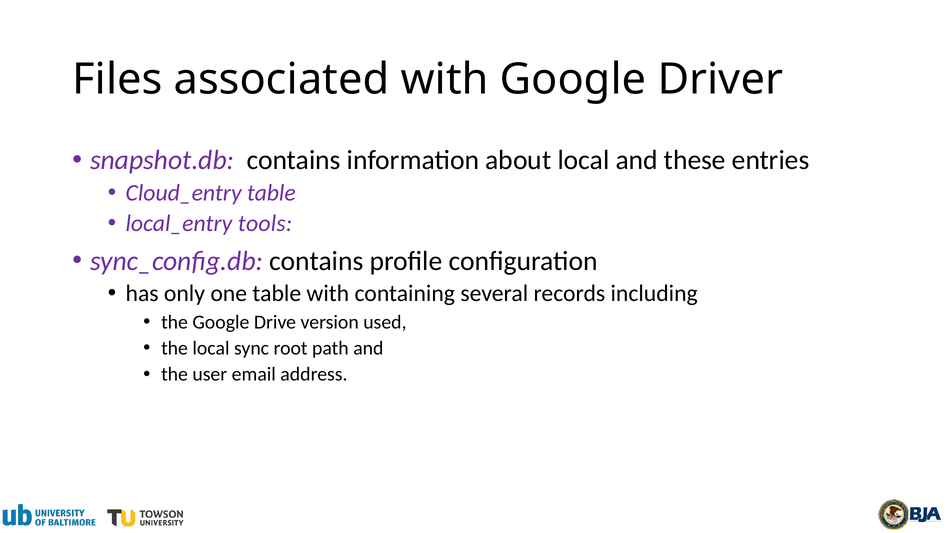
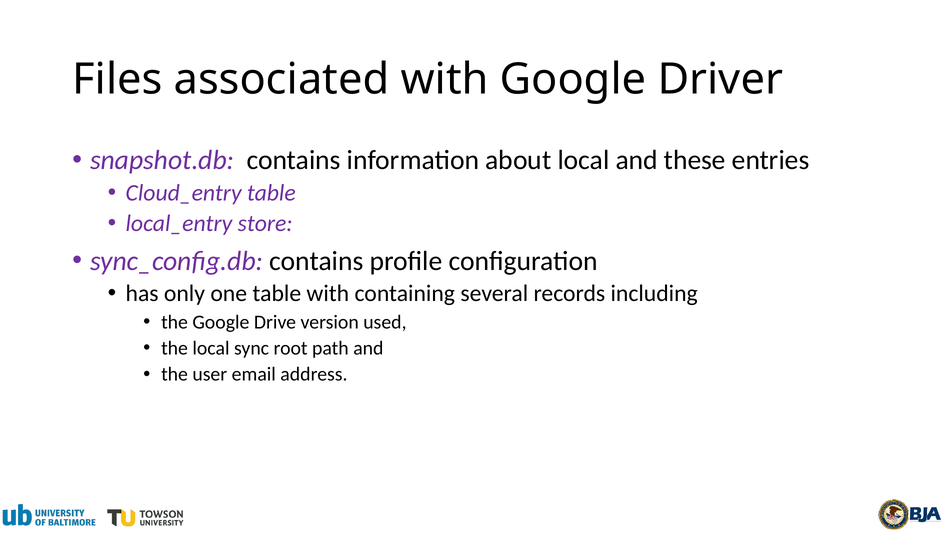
tools: tools -> store (265, 223)
